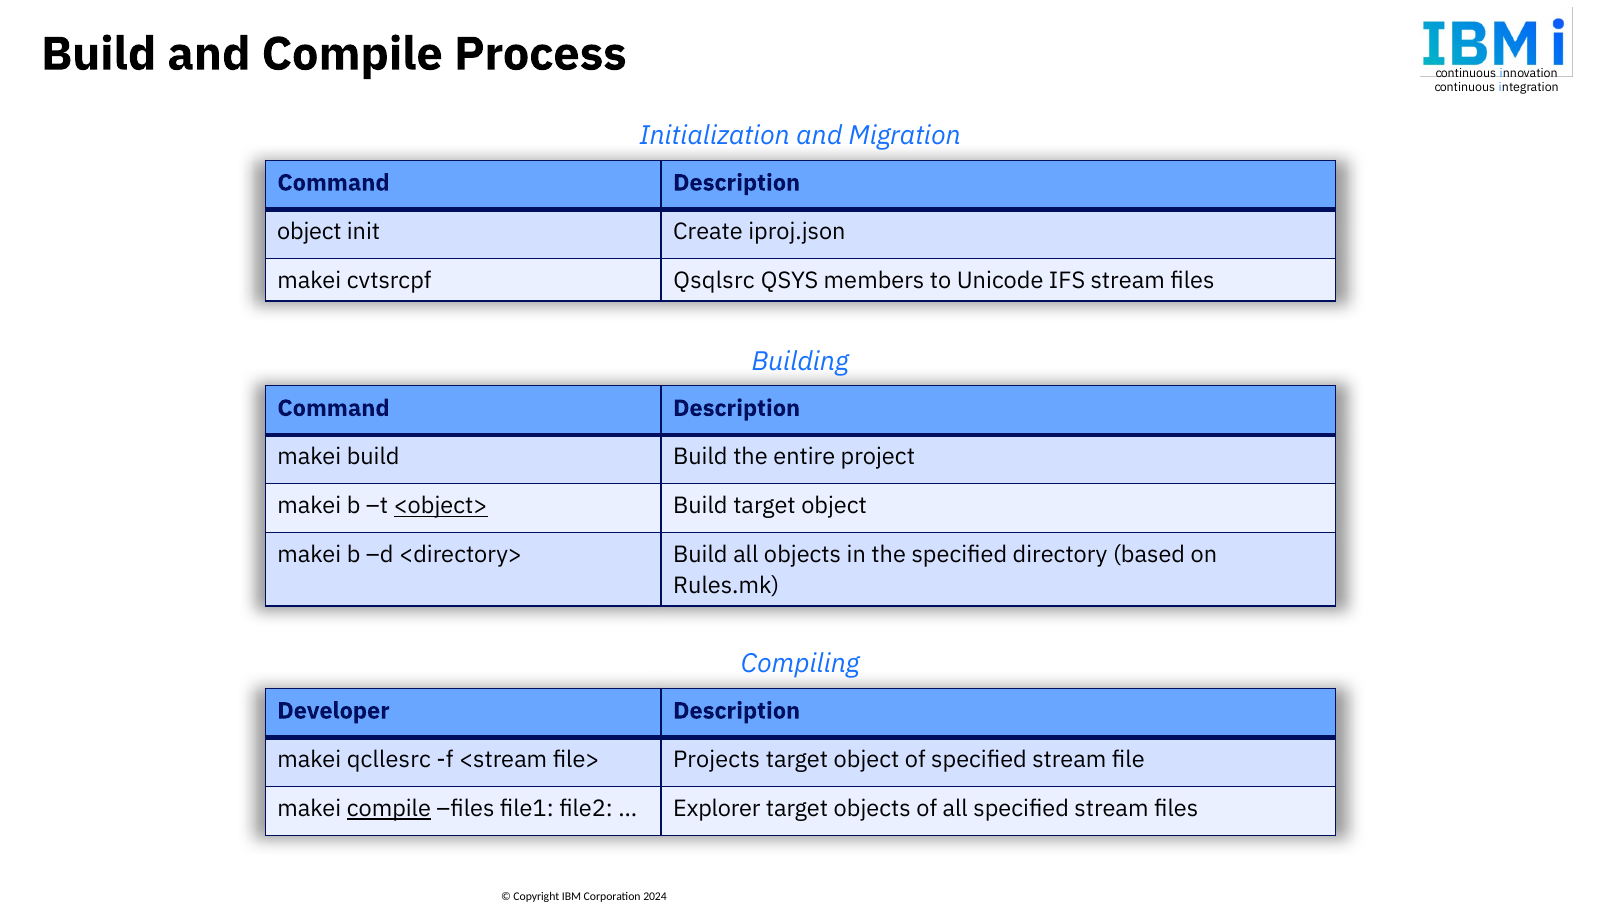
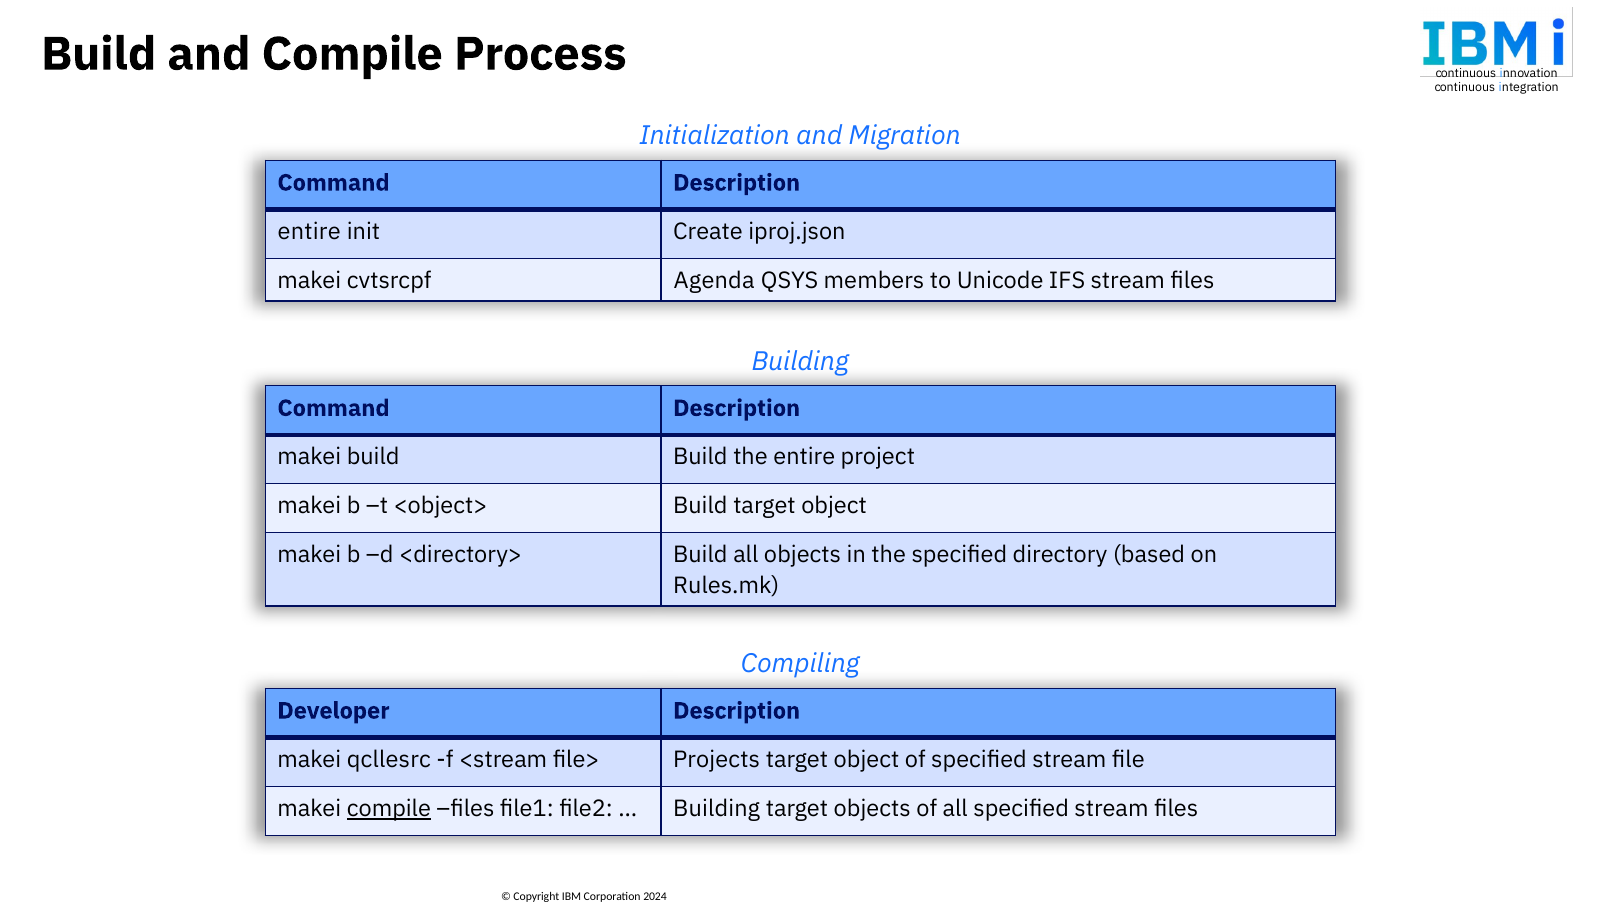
object: object -> entire (309, 232)
Qsqlsrc: Qsqlsrc -> Agenda (714, 281)
<object> underline: present -> none (441, 506)
Explorer: Explorer -> Building (717, 808)
